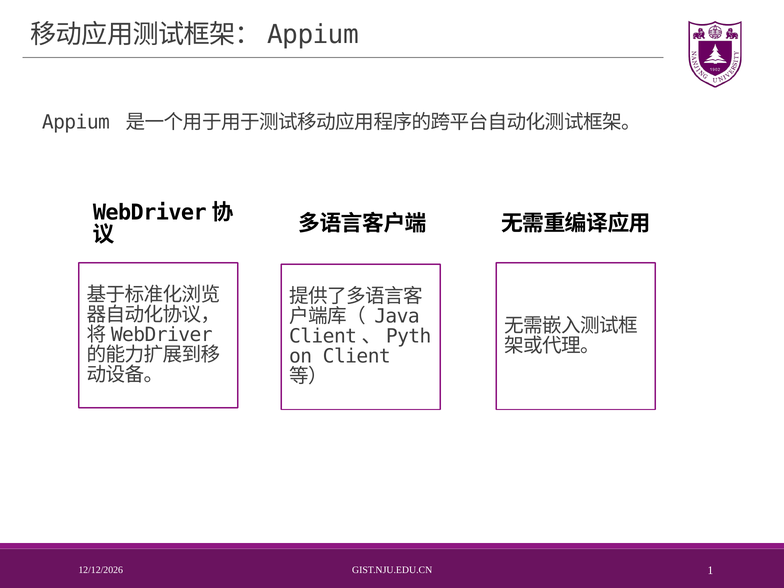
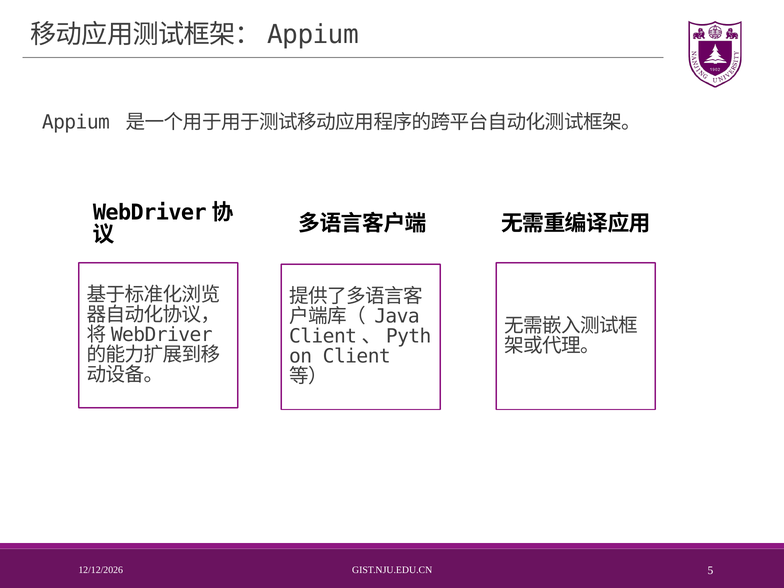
1: 1 -> 5 (710, 570)
